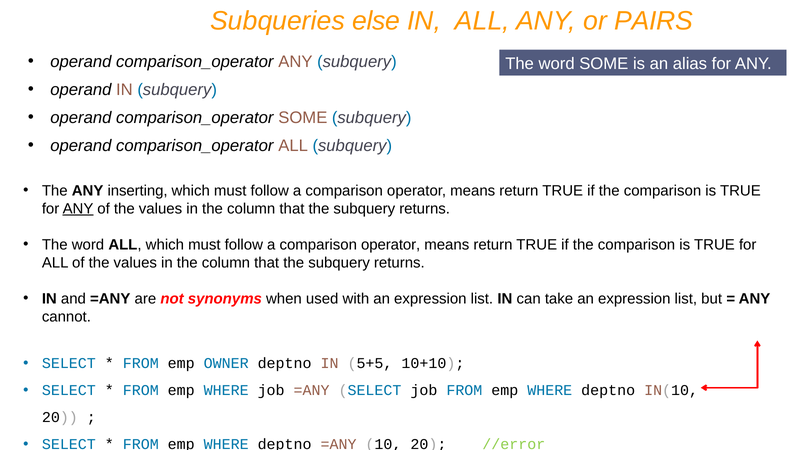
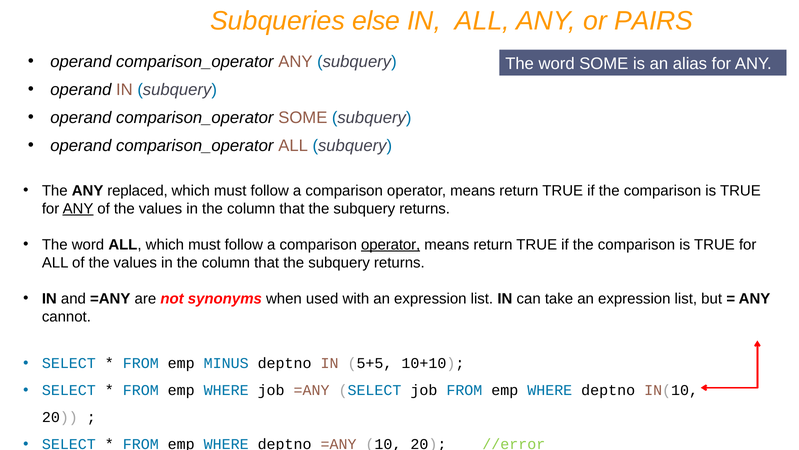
inserting: inserting -> replaced (138, 190)
operator underline: none -> present (391, 244)
OWNER: OWNER -> MINUS (226, 363)
